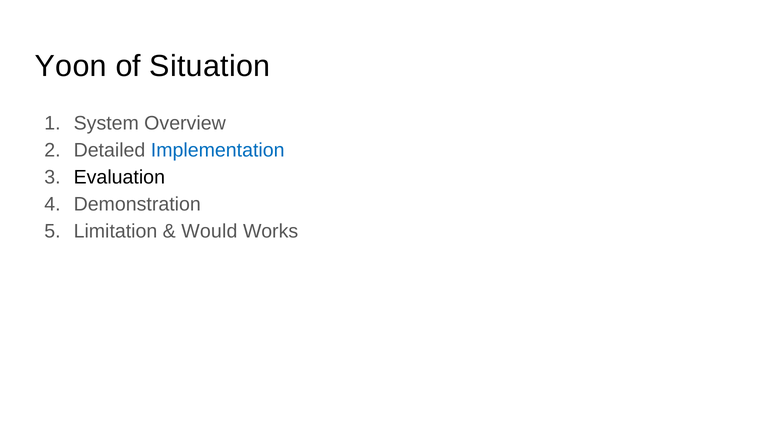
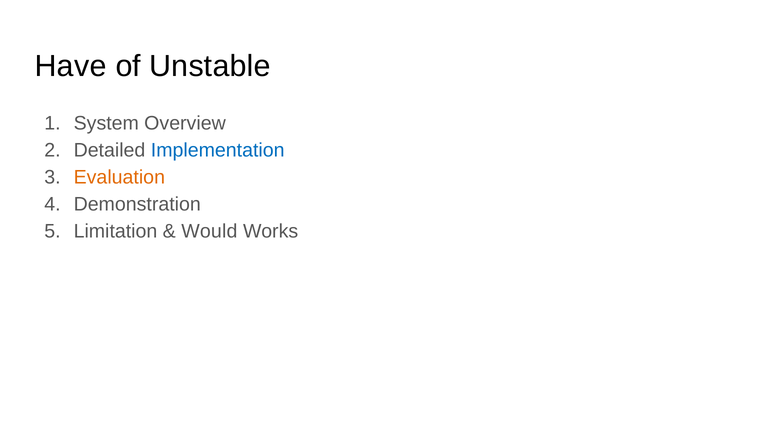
Yoon: Yoon -> Have (71, 66)
Situation: Situation -> Unstable (210, 66)
Evaluation colour: black -> orange (119, 177)
